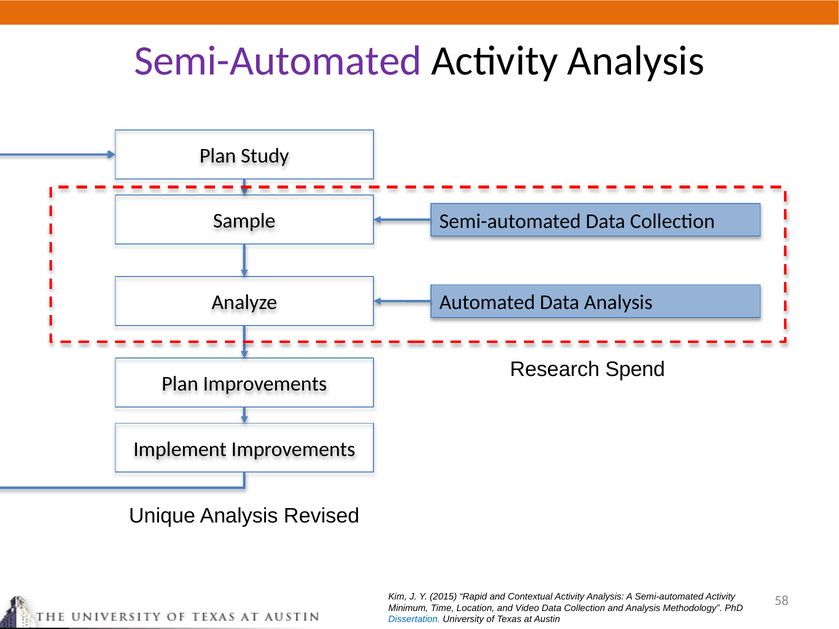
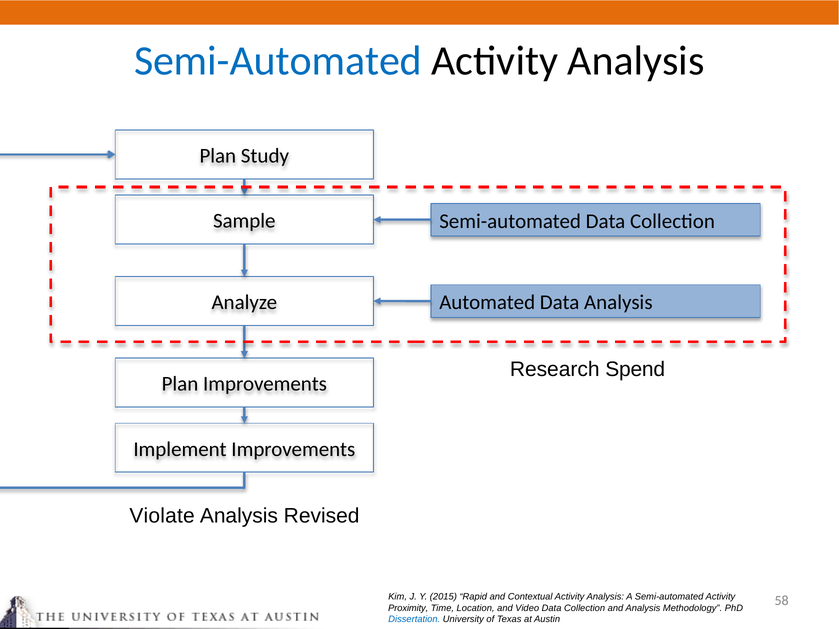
Semi-Automated colour: purple -> blue (278, 61)
Unique: Unique -> Violate (162, 516)
Minimum: Minimum -> Proximity (408, 608)
